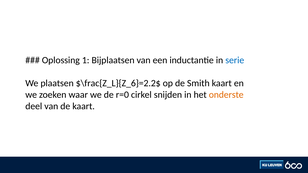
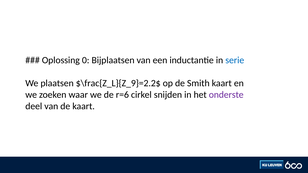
1: 1 -> 0 (86, 60)
$\frac{Z_L}{Z_6}=2.2$: $\frac{Z_L}{Z_6}=2.2$ -> $\frac{Z_L}{Z_9}=2.2$ (118, 83)
r=0: r=0 -> r=6 (122, 95)
onderste colour: orange -> purple (226, 95)
